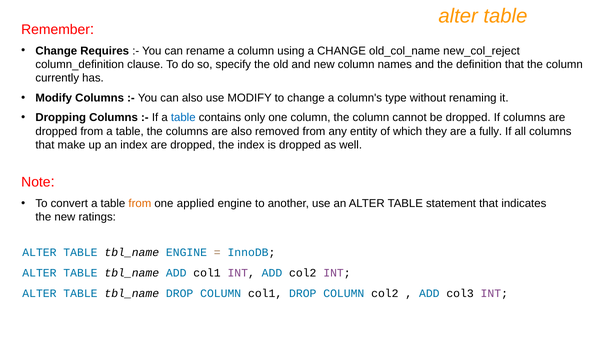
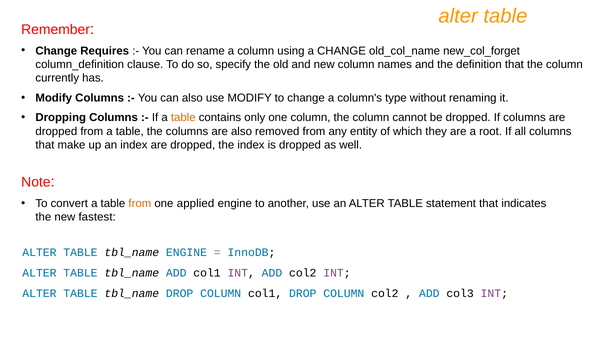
new_col_reject: new_col_reject -> new_col_forget (482, 51)
table colour: blue -> orange (183, 118)
fully: fully -> root (491, 131)
ratings: ratings -> fastest (97, 217)
